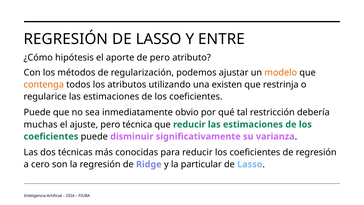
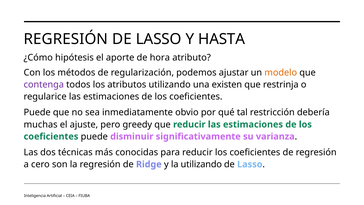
ENTRE: ENTRE -> HASTA (222, 39)
de pero: pero -> hora (160, 58)
contenga colour: orange -> purple (44, 85)
técnica: técnica -> greedy (137, 124)
la particular: particular -> utilizando (201, 164)
